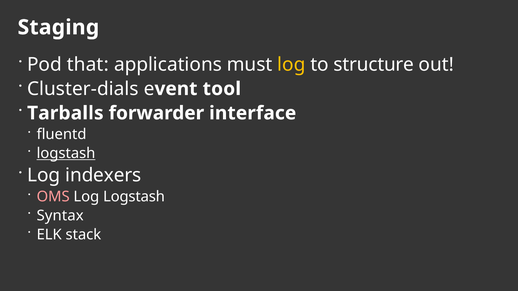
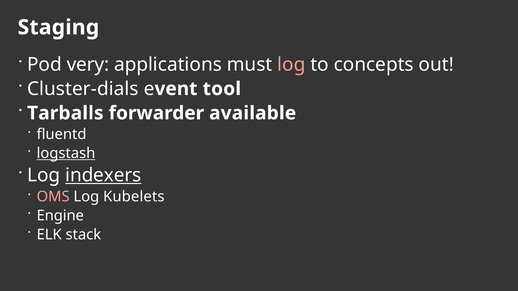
that: that -> very (88, 64)
log colour: yellow -> pink (291, 64)
structure: structure -> concepts (374, 64)
interface: interface -> available (253, 113)
indexers underline: none -> present (103, 176)
Log Logstash: Logstash -> Kubelets (134, 197)
Syntax: Syntax -> Engine (60, 216)
